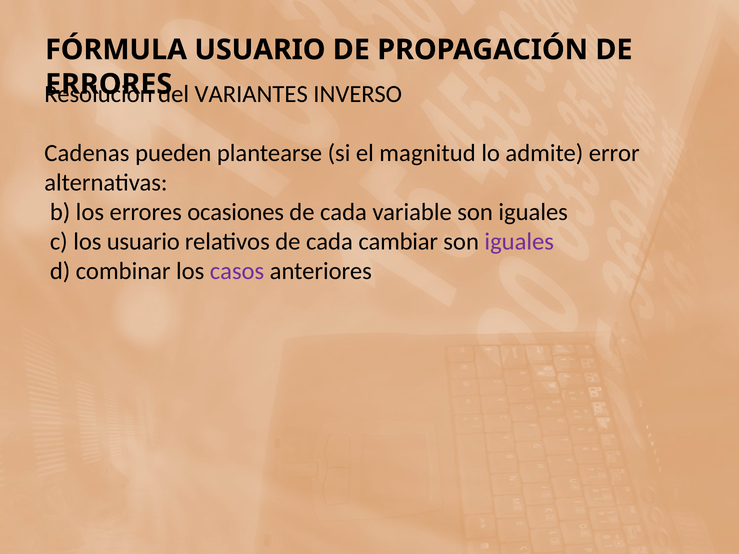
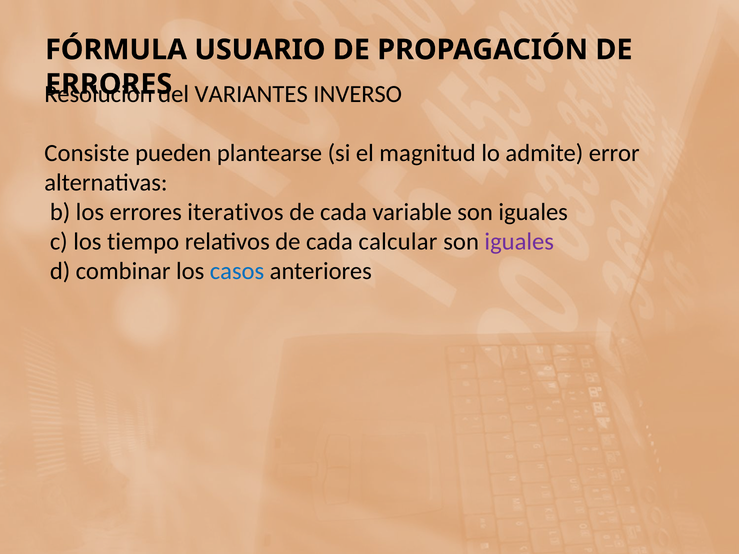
Cadenas: Cadenas -> Consiste (87, 153)
ocasiones: ocasiones -> iterativos (235, 212)
los usuario: usuario -> tiempo (143, 242)
cambiar: cambiar -> calcular (398, 242)
casos colour: purple -> blue (237, 271)
